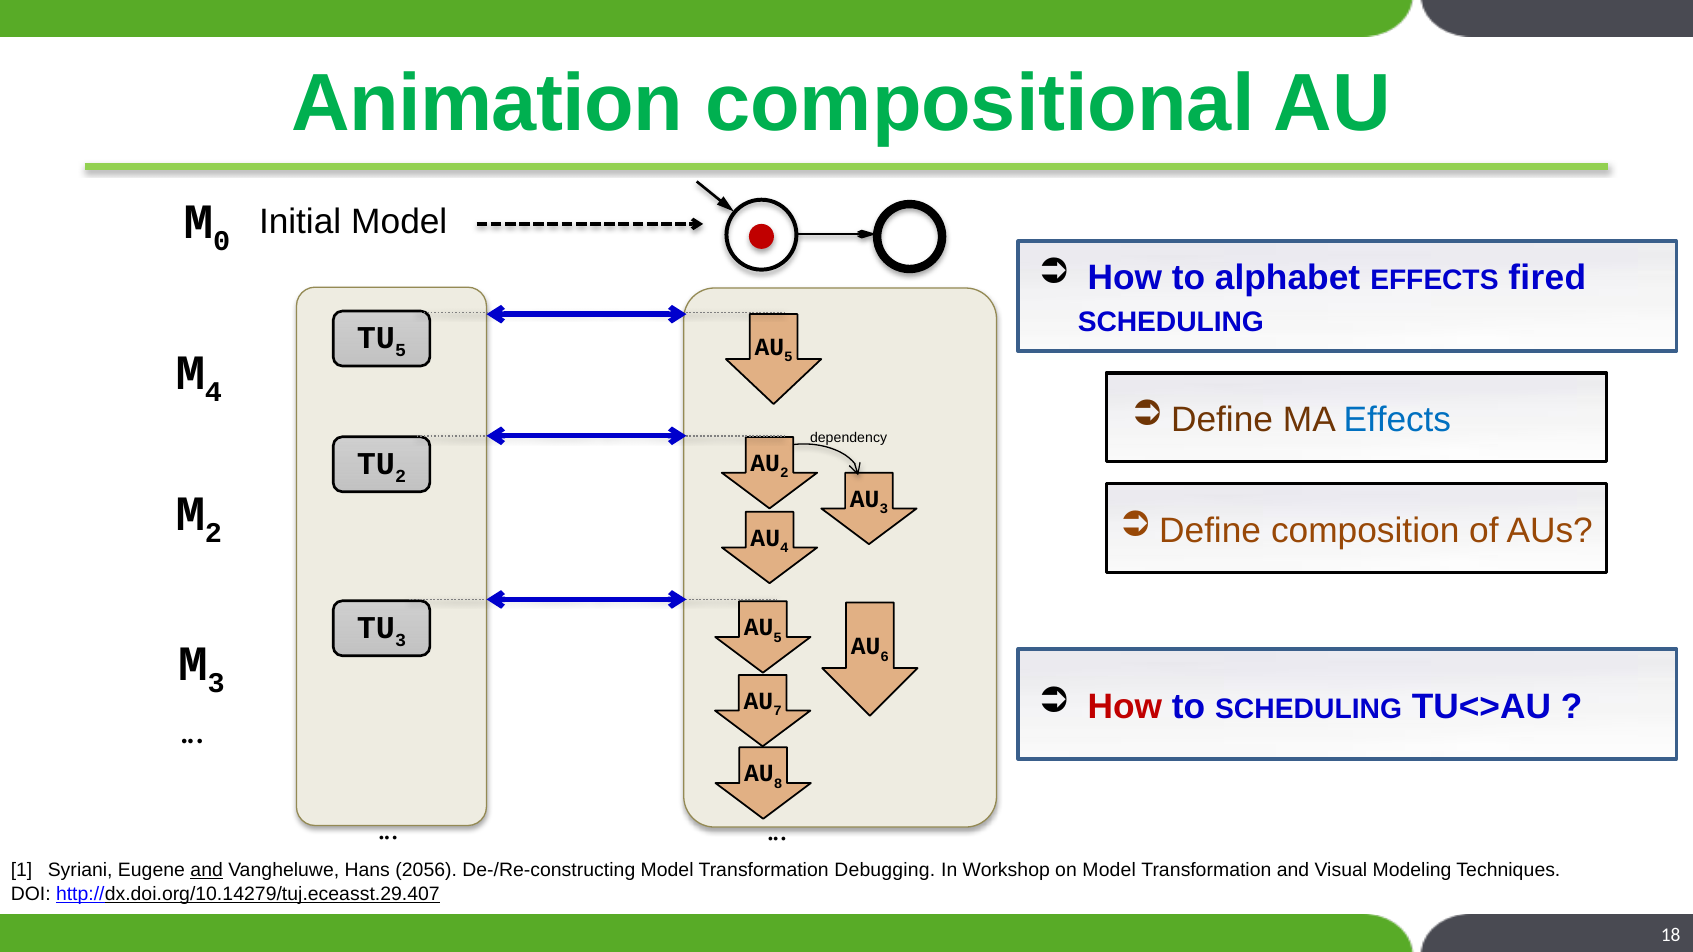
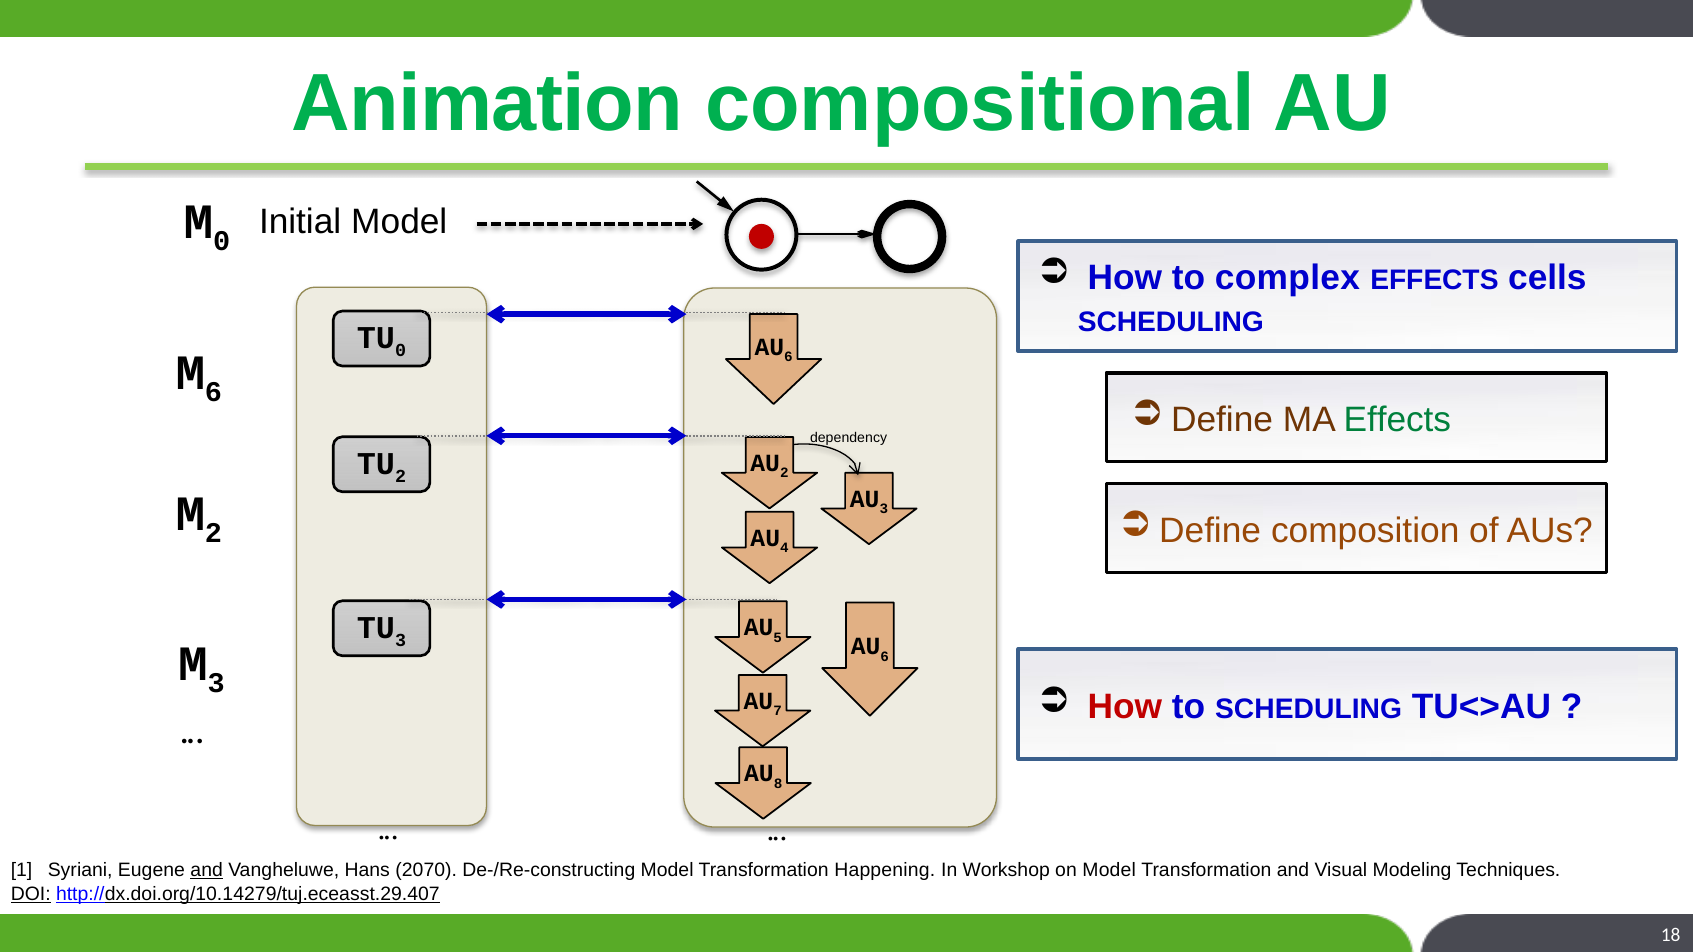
alphabet: alphabet -> complex (1287, 278)
fired: fired -> cells (1547, 278)
5: 5 -> 0 (401, 351)
5: 5 -> 6 (789, 357)
4: 4 -> 6 (214, 393)
Effects colour: blue -> green (1397, 420)
2056: 2056 -> 2070 (426, 871)
Debugging: Debugging -> Happening (885, 871)
DOI underline: none -> present (31, 894)
